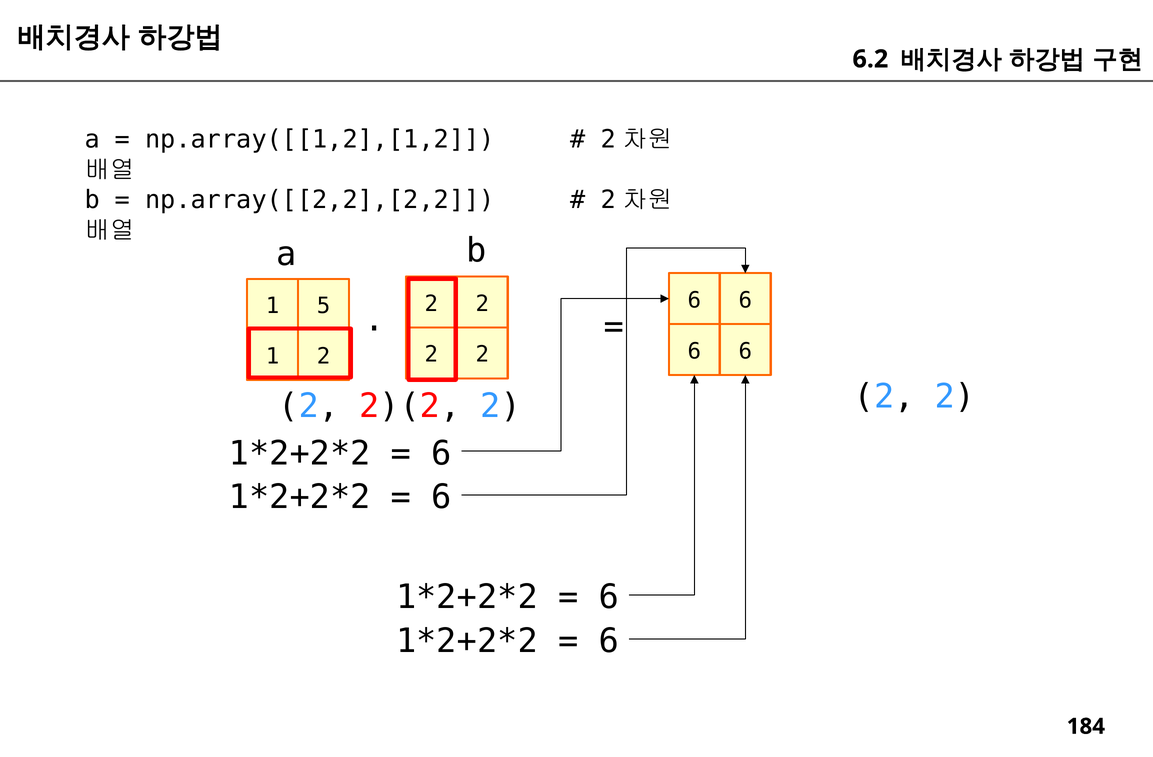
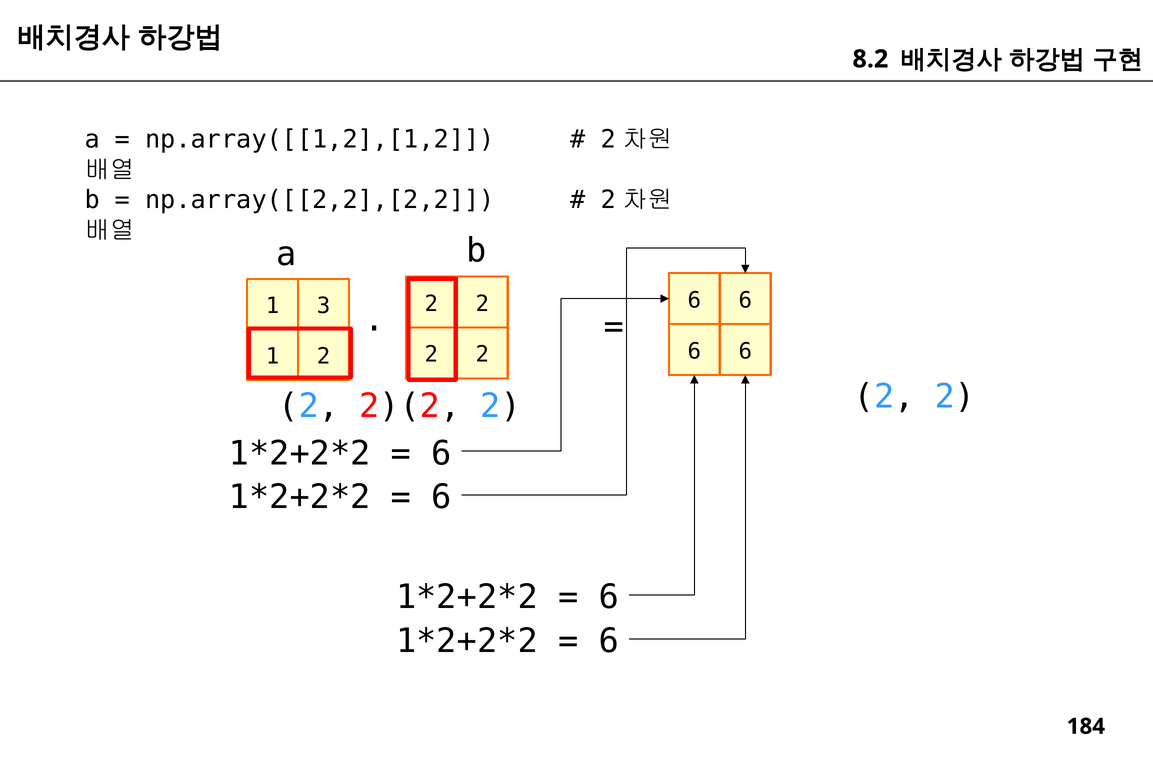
6.2: 6.2 -> 8.2 (870, 59)
5: 5 -> 3 (324, 306)
